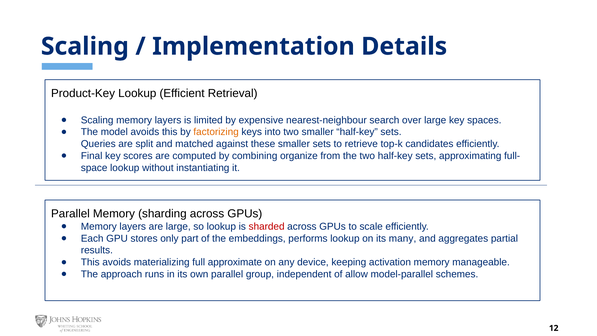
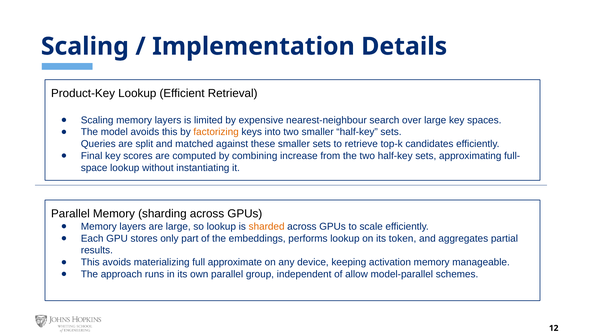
organize: organize -> increase (299, 156)
sharded colour: red -> orange (267, 226)
many: many -> token (403, 238)
